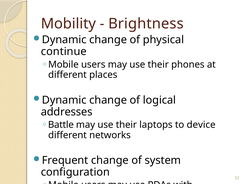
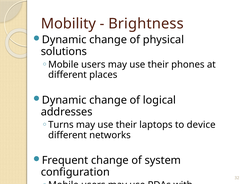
continue: continue -> solutions (64, 51)
Battle: Battle -> Turns (61, 125)
